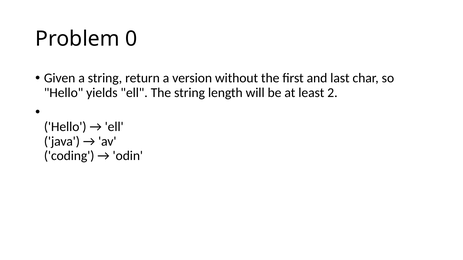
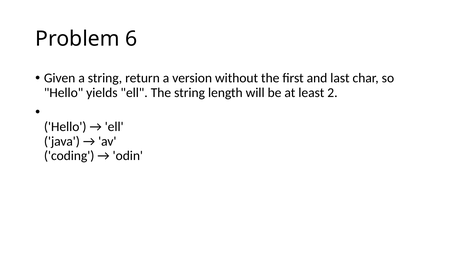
0: 0 -> 6 (131, 39)
